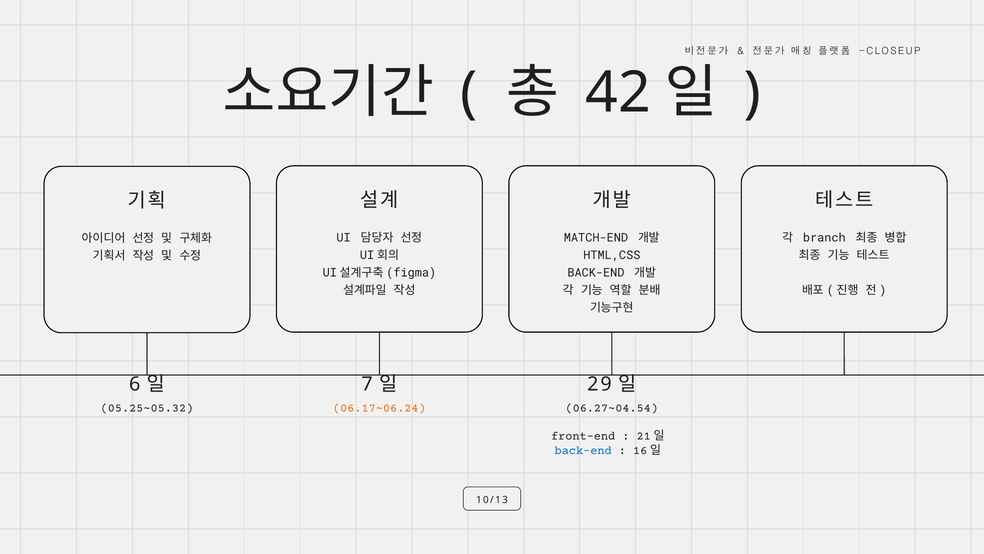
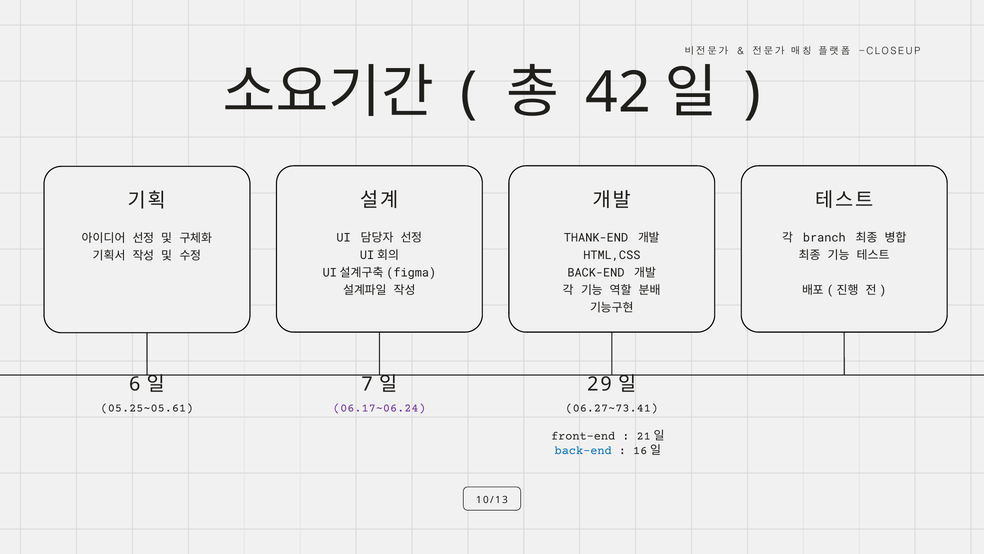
MATCH-END: MATCH-END -> THANK-END (596, 238)
05.25~05.32: 05.25~05.32 -> 05.25~05.61 (147, 407)
06.17~06.24 colour: orange -> purple (379, 407)
06.27~04.54: 06.27~04.54 -> 06.27~73.41 (612, 407)
